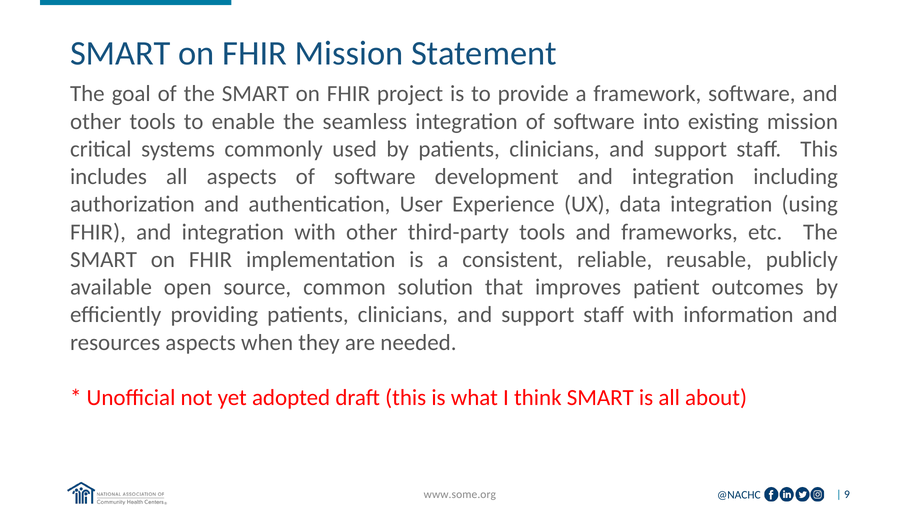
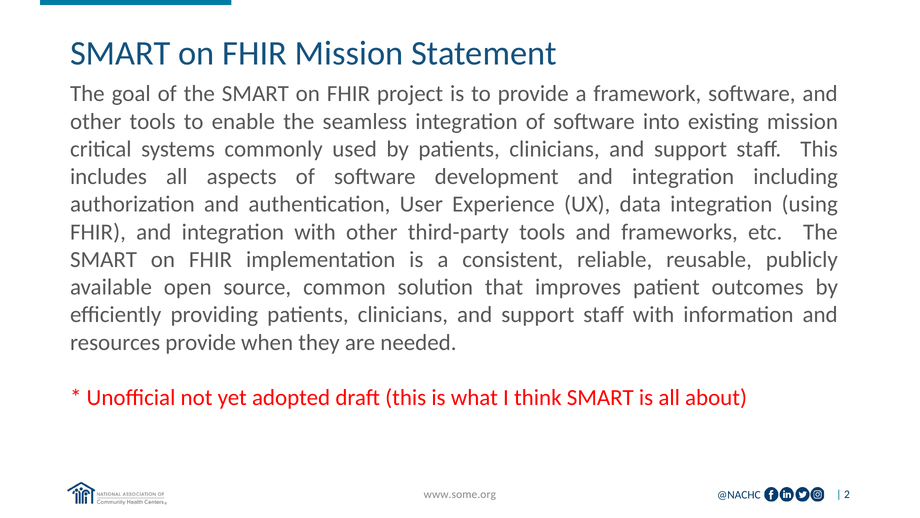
resources aspects: aspects -> provide (201, 342)
9: 9 -> 2 (847, 494)
